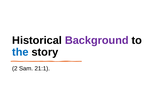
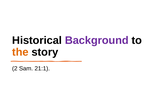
the colour: blue -> orange (20, 52)
